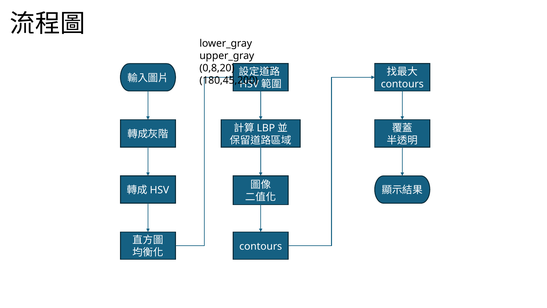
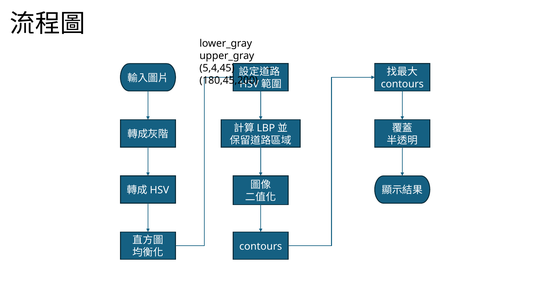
0,8,20: 0,8,20 -> 5,4,45 (217, 68)
